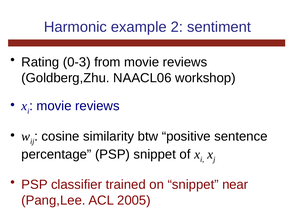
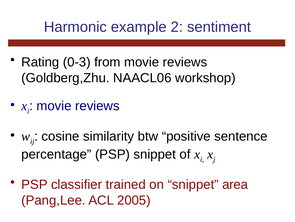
near: near -> area (235, 184)
